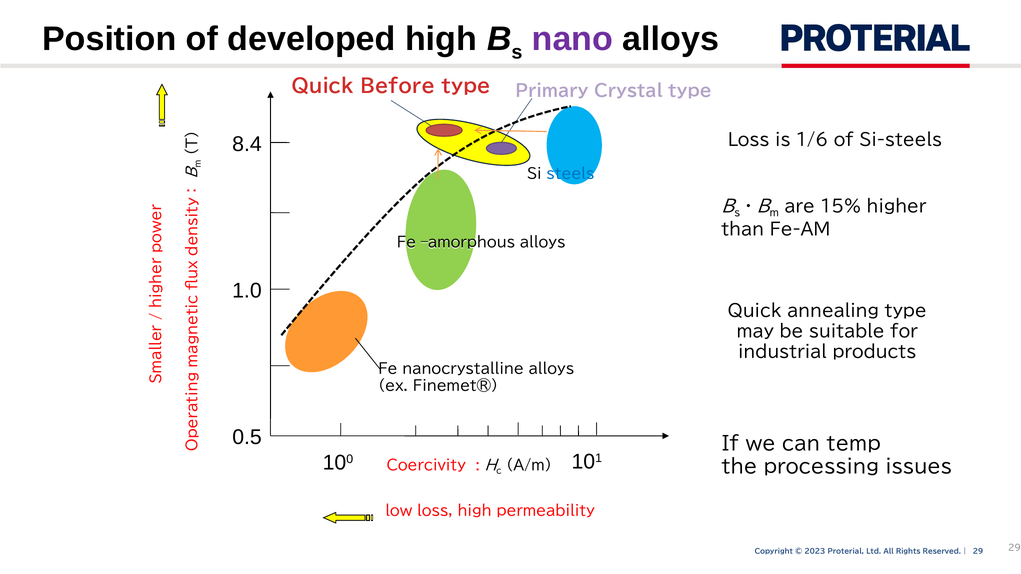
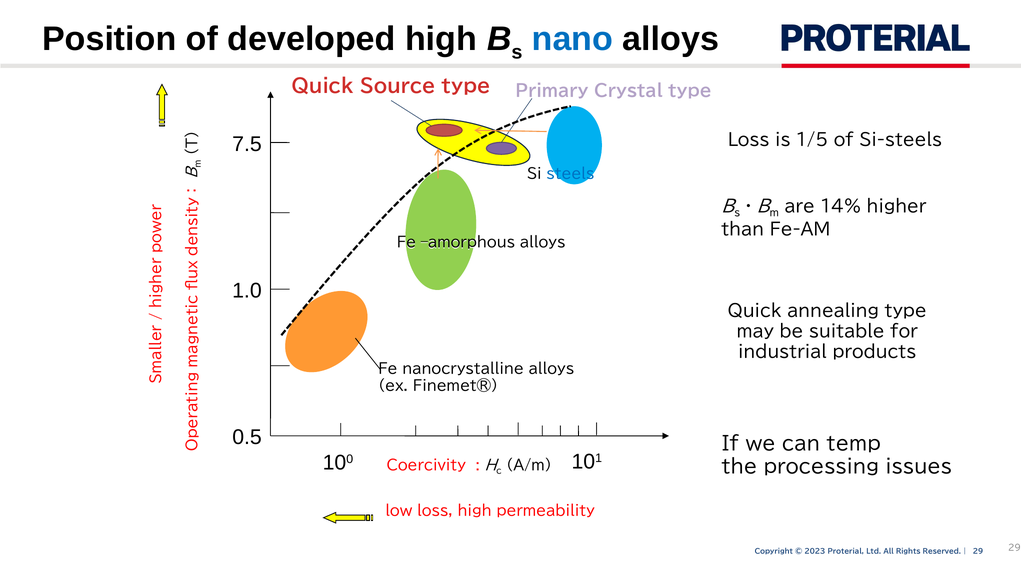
nano colour: purple -> blue (572, 39)
Before: Before -> Source (398, 87)
1/6: 1/6 -> 1/5 (812, 140)
8.4: 8.4 -> 7.5 (247, 144)
15%: 15% -> 14% (841, 207)
